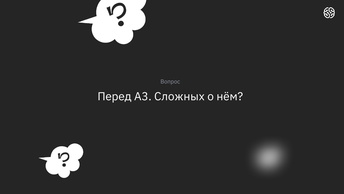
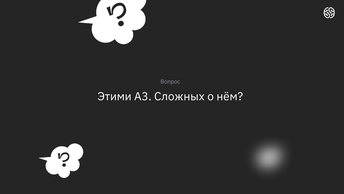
Перед: Перед -> Этими (115, 96)
